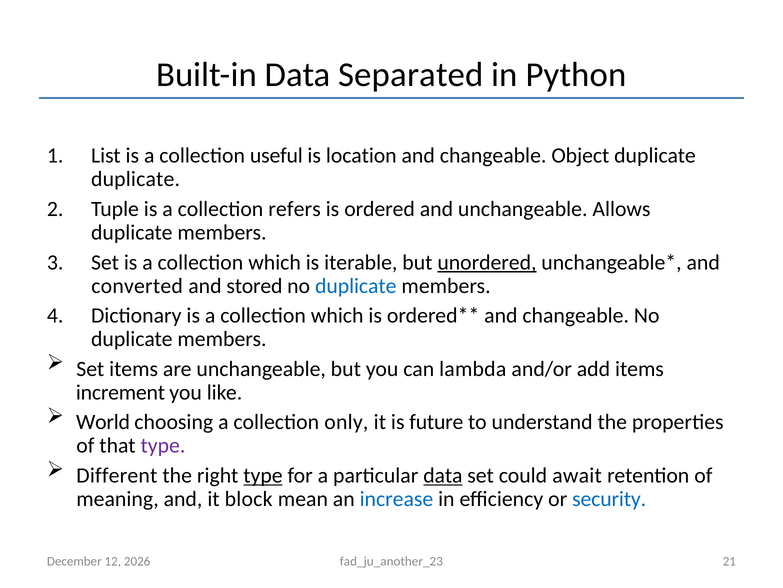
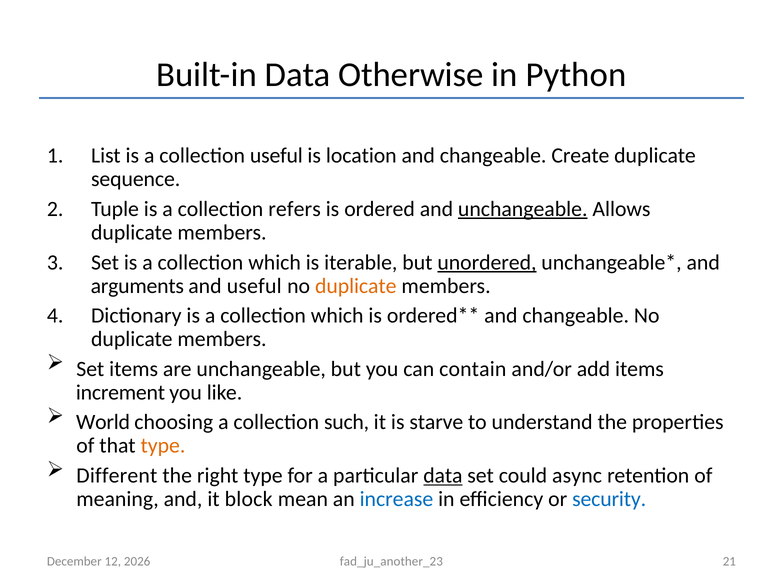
Separated: Separated -> Otherwise (411, 75)
Object: Object -> Create (580, 156)
duplicate: duplicate -> sequence (136, 179)
unchangeable underline: none -> present (523, 209)
converted: converted -> arguments (137, 285)
and stored: stored -> useful (254, 285)
duplicate colour: blue -> orange (356, 285)
lambda: lambda -> contain (473, 368)
only: only -> such (347, 422)
future: future -> starve (436, 422)
type colour: purple -> orange (163, 445)
type underline: present -> none (263, 475)
await: await -> async (577, 475)
